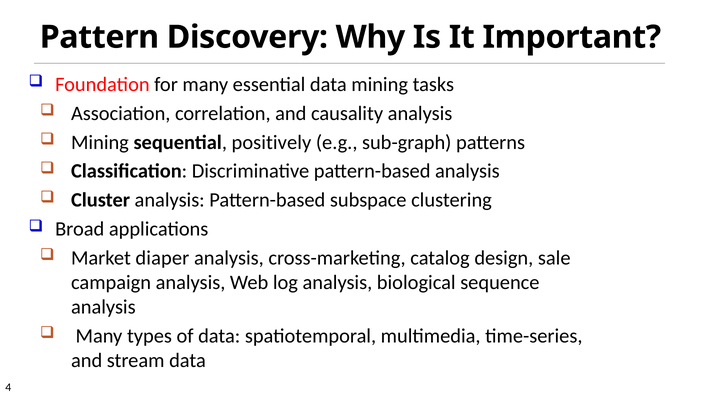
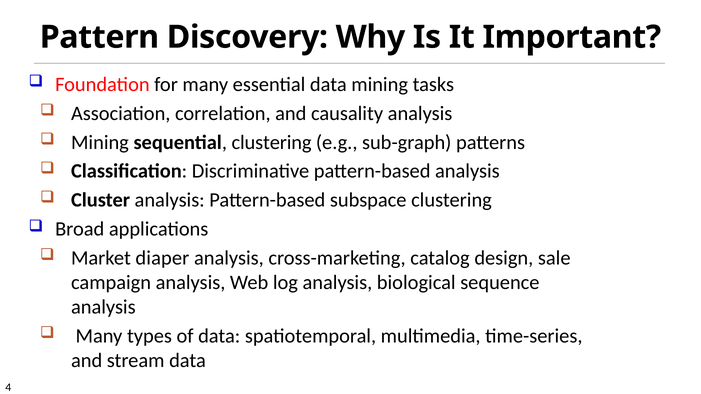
sequential positively: positively -> clustering (272, 142)
